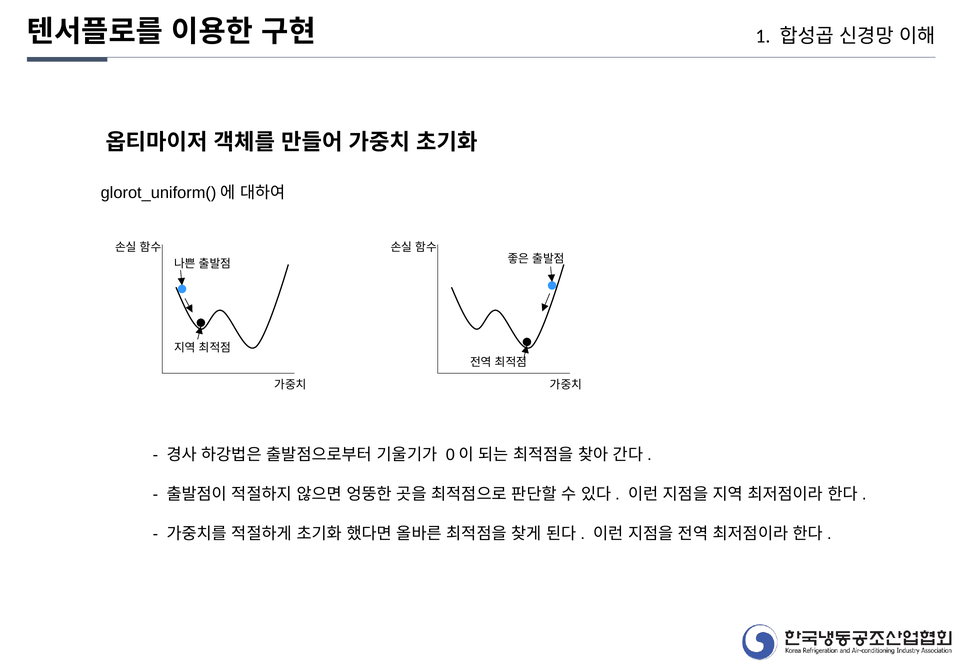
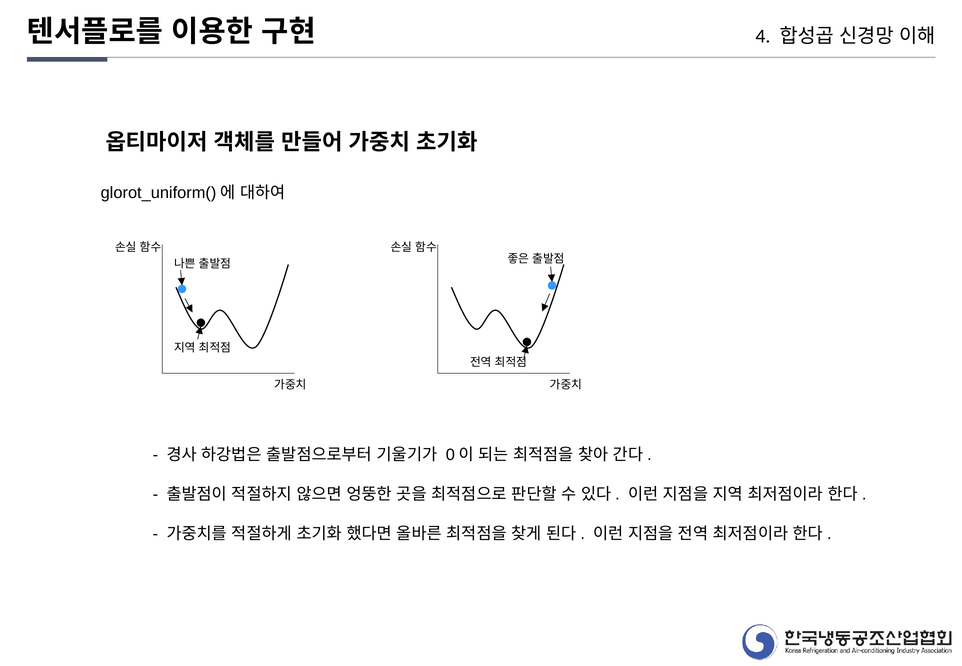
1: 1 -> 4 (763, 36)
